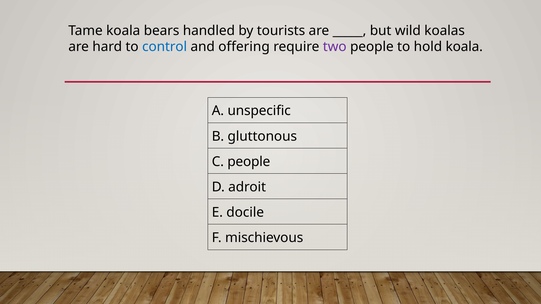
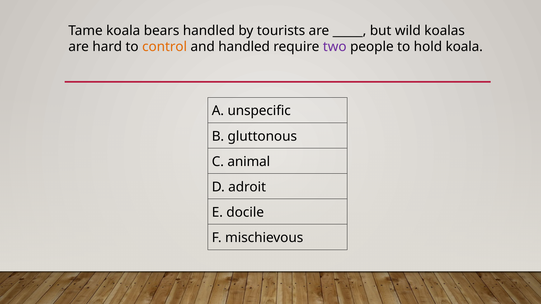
control colour: blue -> orange (165, 47)
and offering: offering -> handled (244, 47)
C people: people -> animal (249, 162)
